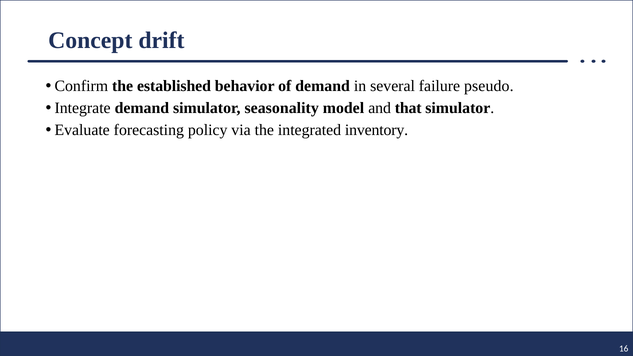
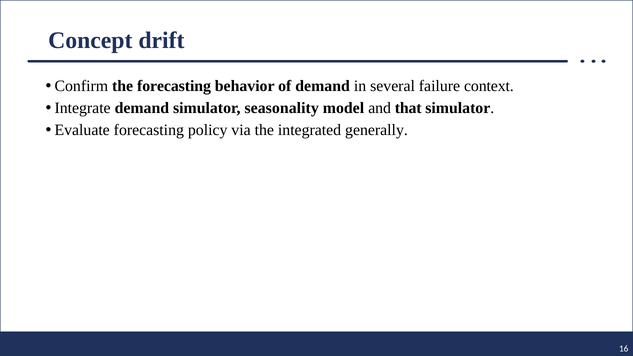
the established: established -> forecasting (174, 86)
pseudo: pseudo -> context (489, 86)
inventory: inventory -> generally (376, 130)
